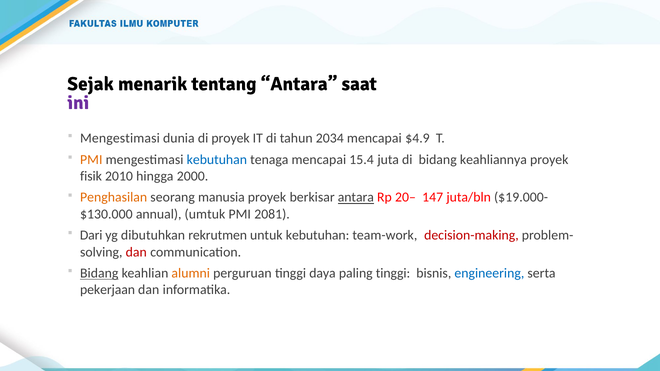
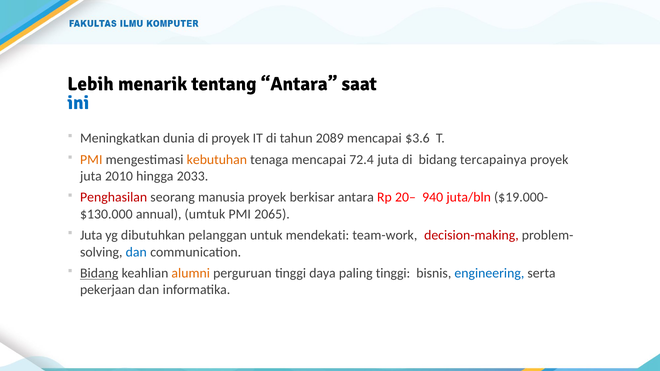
Sejak: Sejak -> Lebih (90, 84)
ini colour: purple -> blue (78, 103)
Mengestimasi: Mengestimasi -> Meningkatkan (120, 138)
2034: 2034 -> 2089 (330, 138)
$4.9: $4.9 -> $3.6 (418, 138)
kebutuhan colour: blue -> orange (217, 160)
15.4: 15.4 -> 72.4 (362, 160)
keahliannya: keahliannya -> tercapainya (493, 160)
fisik: fisik -> juta (91, 176)
2000: 2000 -> 2033 (193, 176)
Penghasilan colour: orange -> red (114, 198)
antara underline: present -> none (356, 198)
147: 147 -> 940 (433, 198)
2081: 2081 -> 2065 (272, 214)
Dari: Dari -> Juta (91, 236)
rekrutmen: rekrutmen -> pelanggan (218, 236)
untuk kebutuhan: kebutuhan -> mendekati (318, 236)
dan colour: red -> blue (136, 252)
